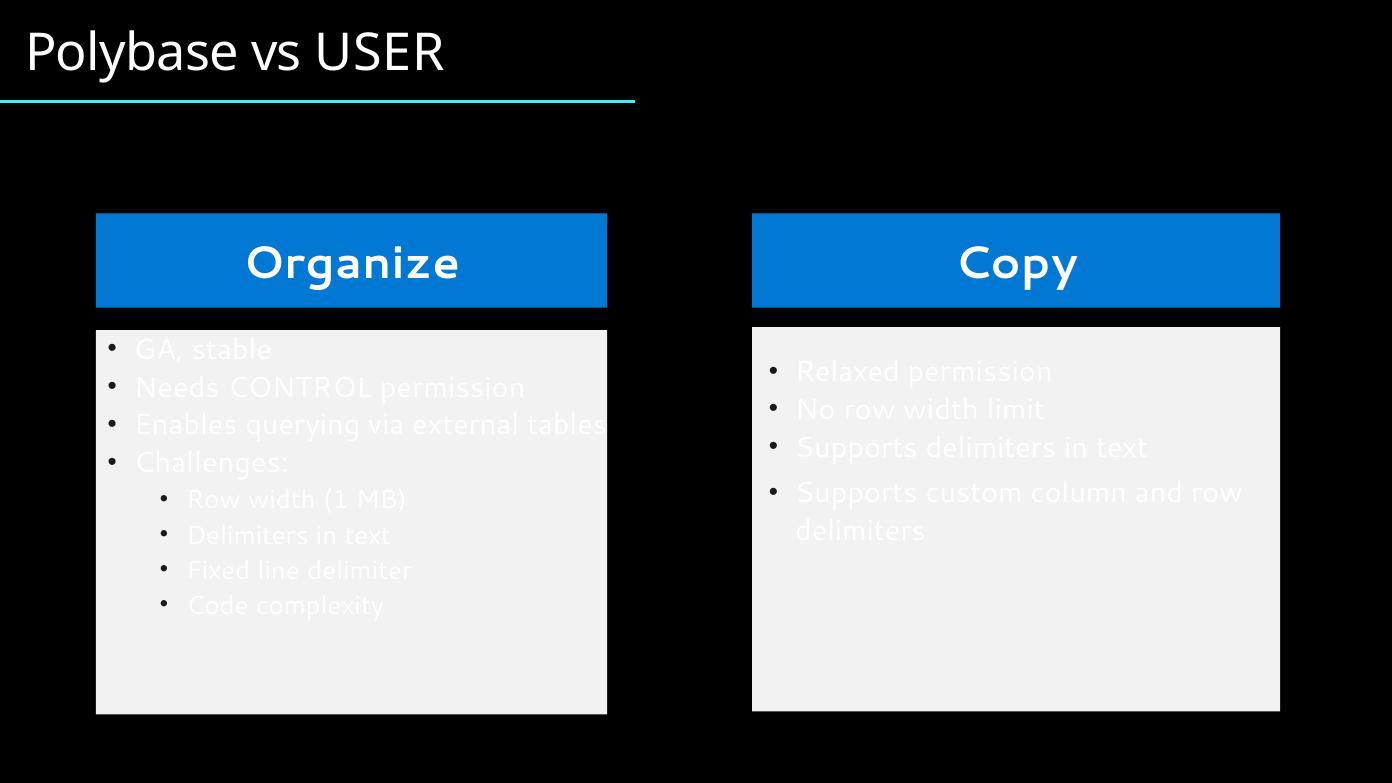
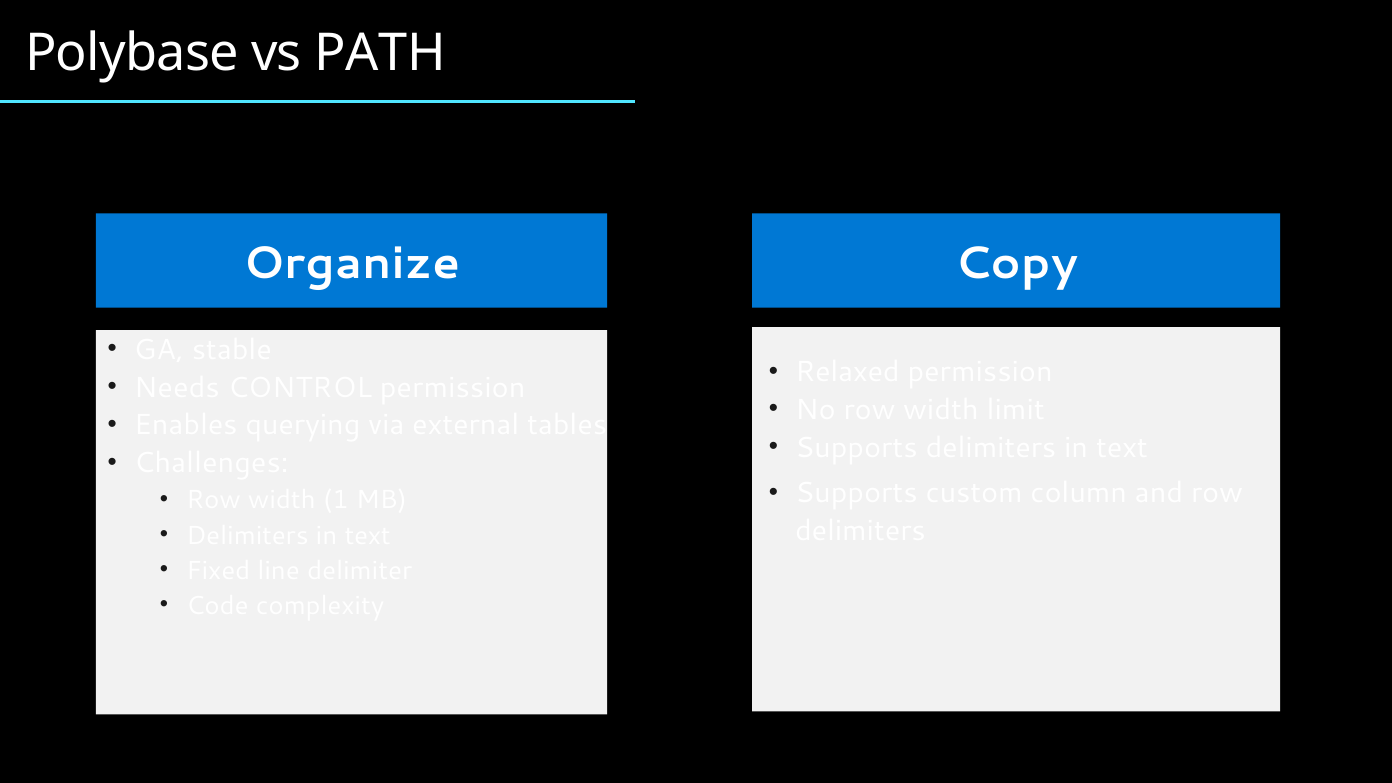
USER: USER -> PATH (380, 54)
